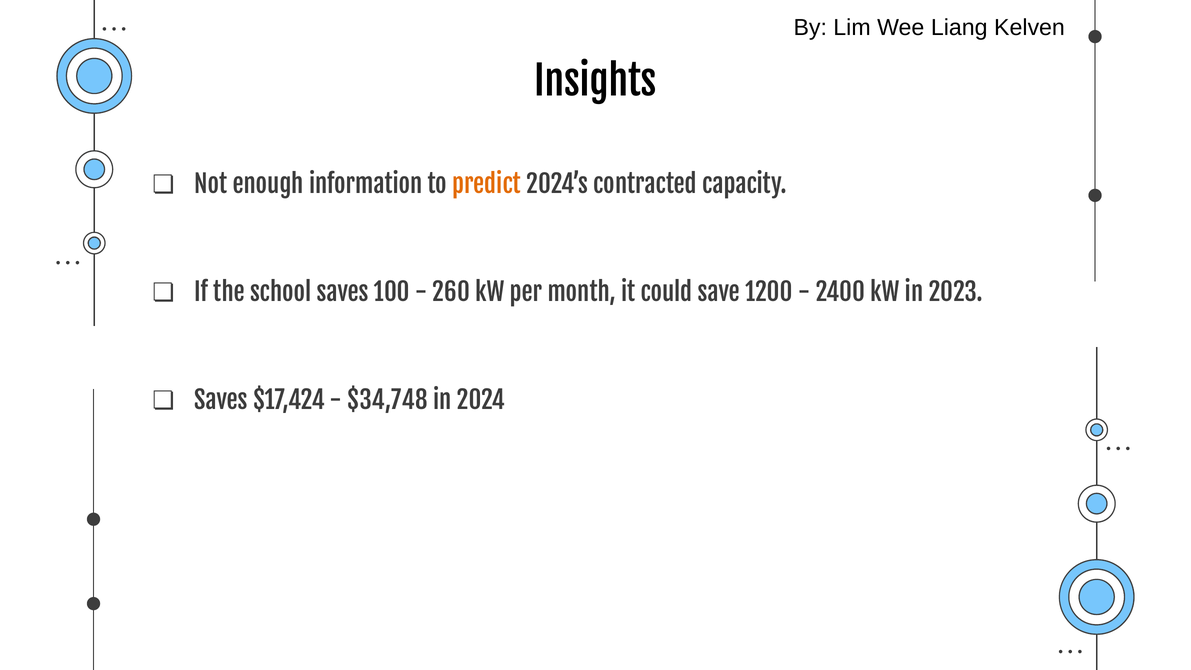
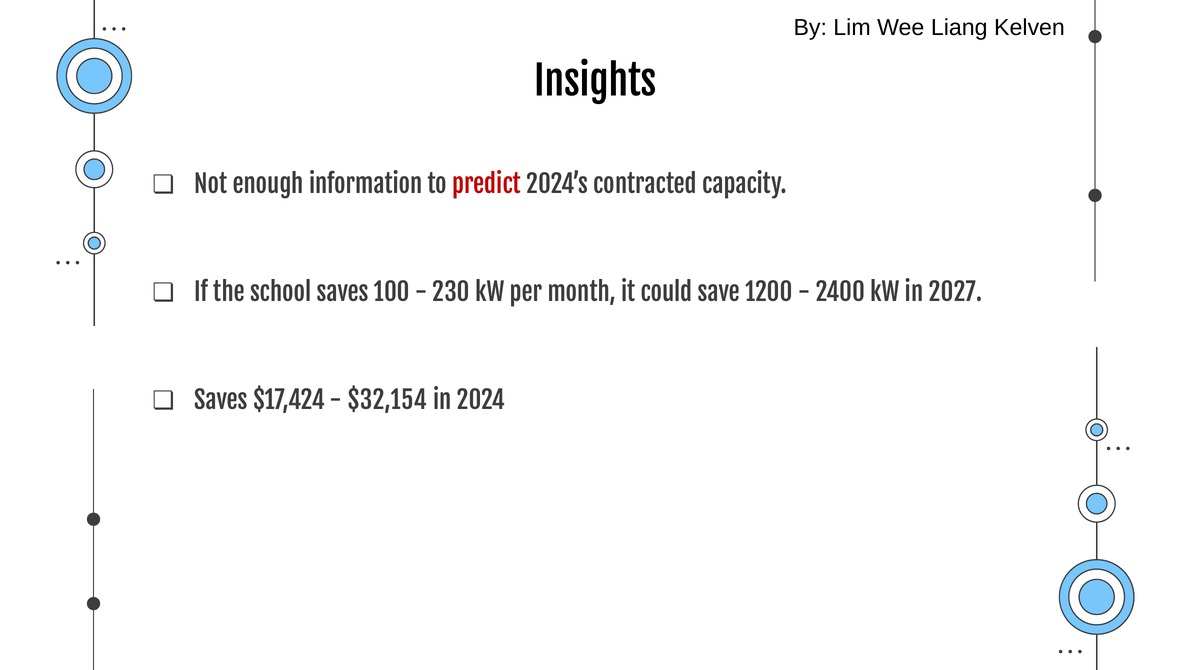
predict colour: orange -> red (487, 185)
260: 260 -> 230 (451, 293)
2023: 2023 -> 2027 (955, 293)
$34,748: $34,748 -> $32,154 (387, 401)
